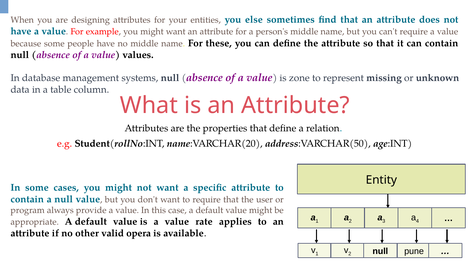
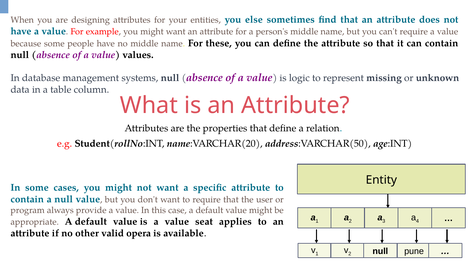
zone: zone -> logic (299, 78)
rate: rate -> seat (204, 221)
